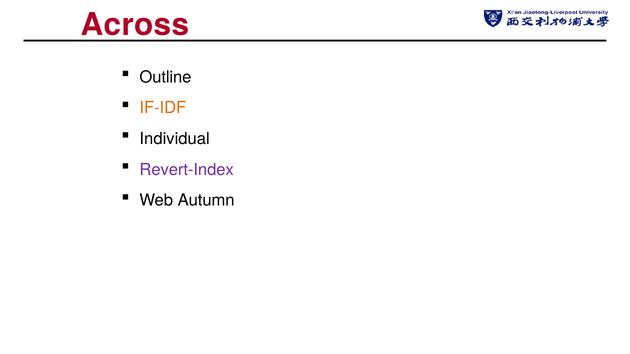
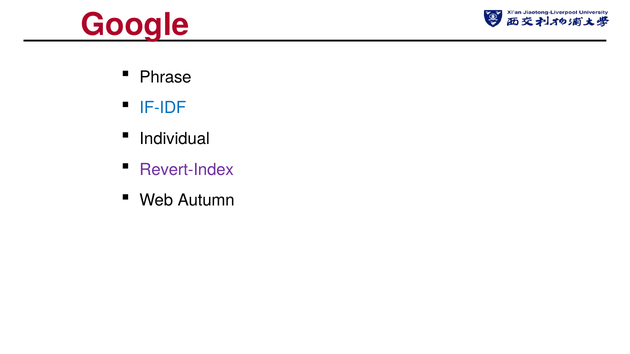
Across: Across -> Google (135, 25)
Outline: Outline -> Phrase (165, 77)
IF-IDF colour: orange -> blue (163, 108)
